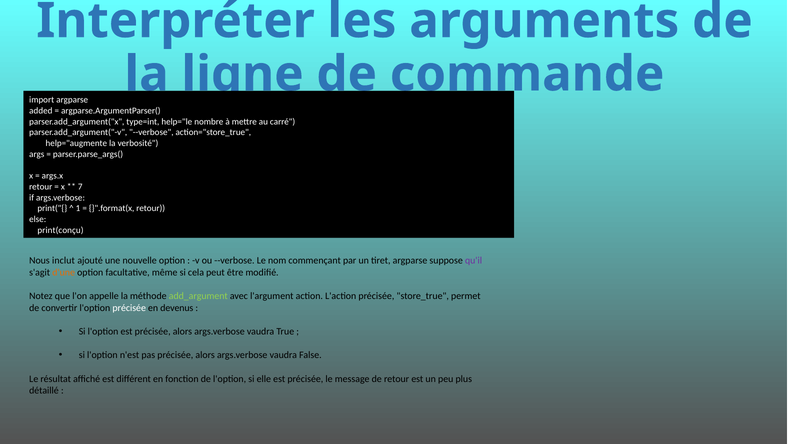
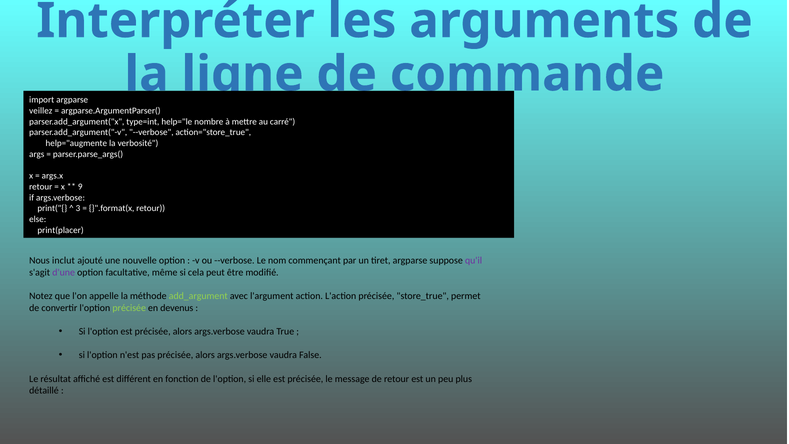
added: added -> veillez (41, 111)
7: 7 -> 9 (80, 187)
1: 1 -> 3 (78, 208)
print(conçu: print(conçu -> print(placer (61, 230)
d'une colour: orange -> purple (64, 272)
précisée colour: white -> light green (129, 308)
